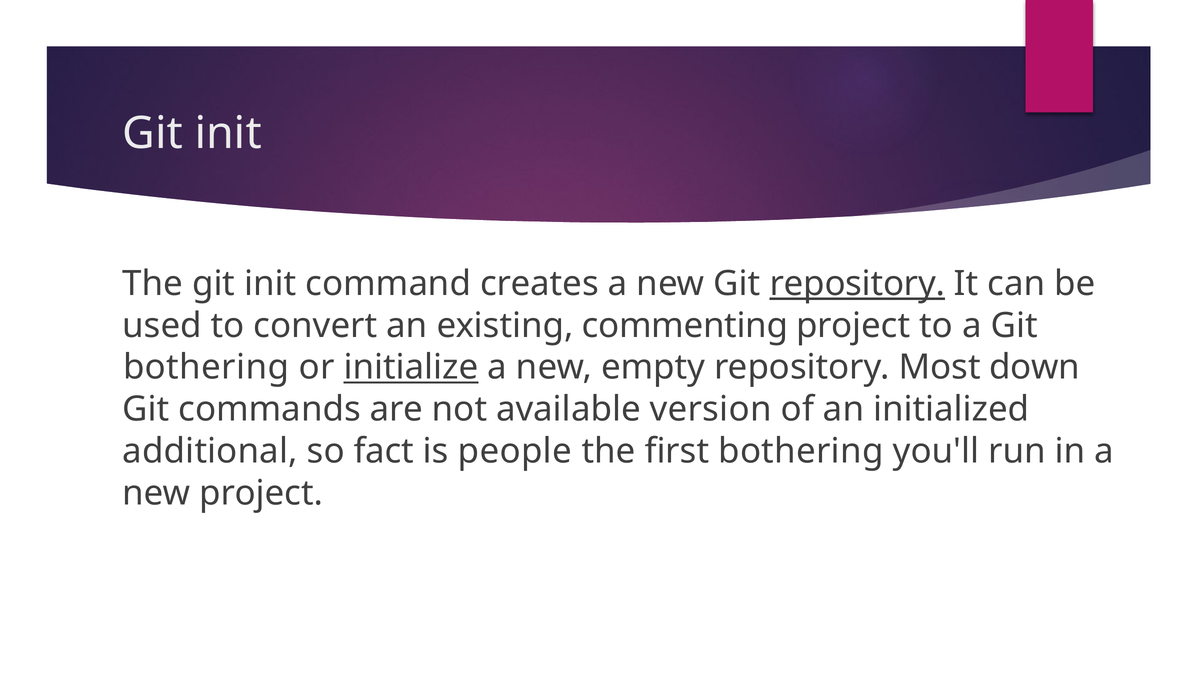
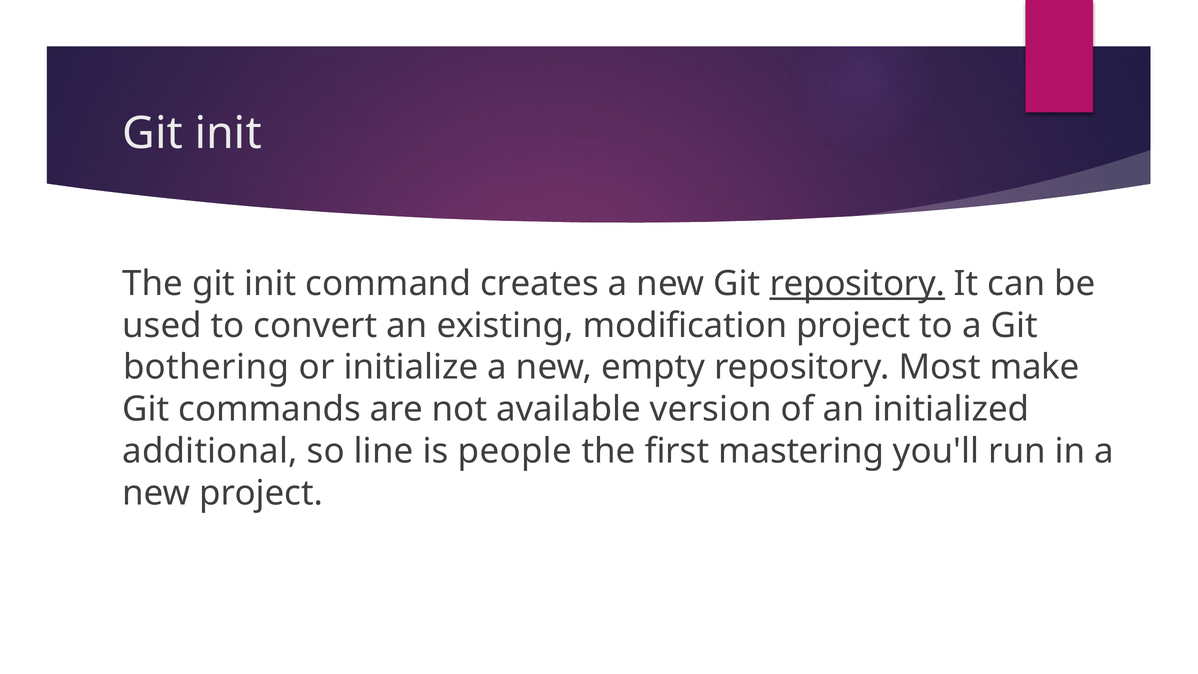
commenting: commenting -> modification (685, 326)
initialize underline: present -> none (411, 367)
down: down -> make (1035, 367)
fact: fact -> line (384, 451)
first bothering: bothering -> mastering (801, 451)
